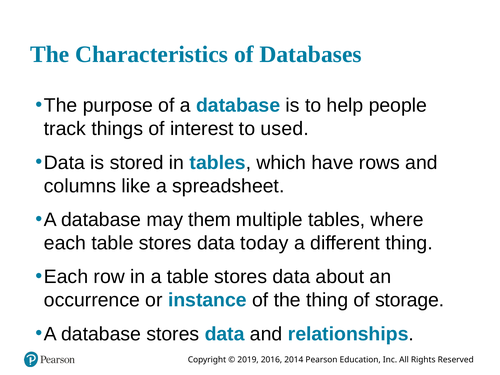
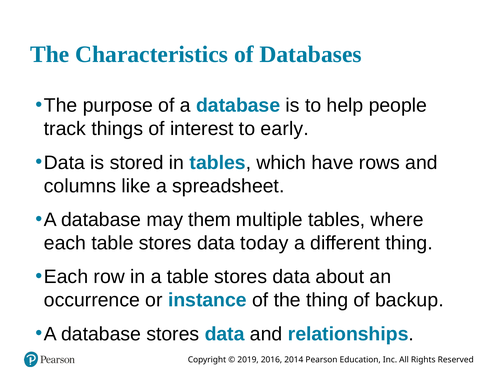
used: used -> early (285, 129)
storage: storage -> backup (409, 300)
